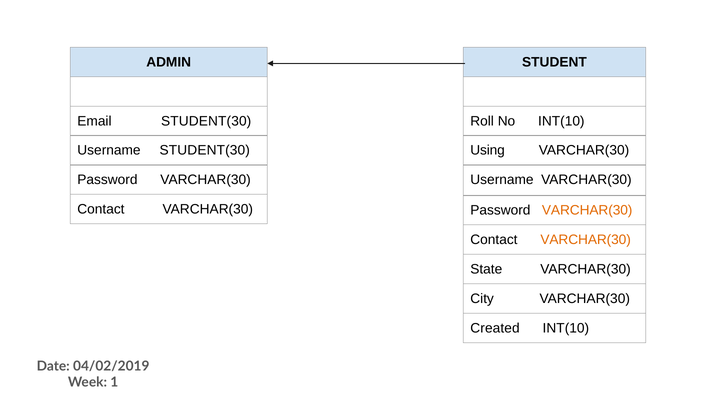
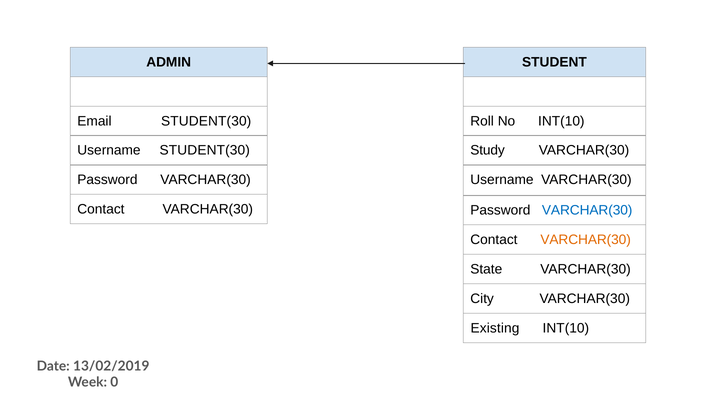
Using: Using -> Study (488, 150)
VARCHAR(30 colour: orange -> blue (587, 210)
Created: Created -> Existing (495, 328)
04/02/2019: 04/02/2019 -> 13/02/2019 (111, 366)
1: 1 -> 0 (114, 382)
